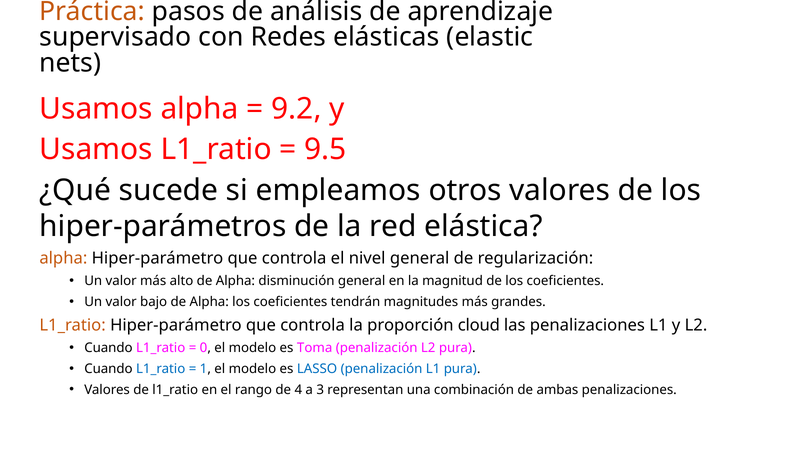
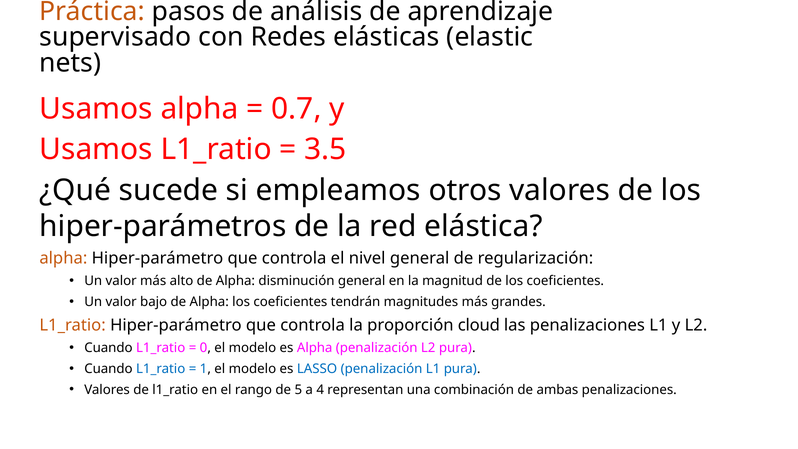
9.2: 9.2 -> 0.7 (296, 109)
9.5: 9.5 -> 3.5 (325, 150)
es Toma: Toma -> Alpha (315, 348)
4: 4 -> 5 (298, 390)
3: 3 -> 4 (320, 390)
